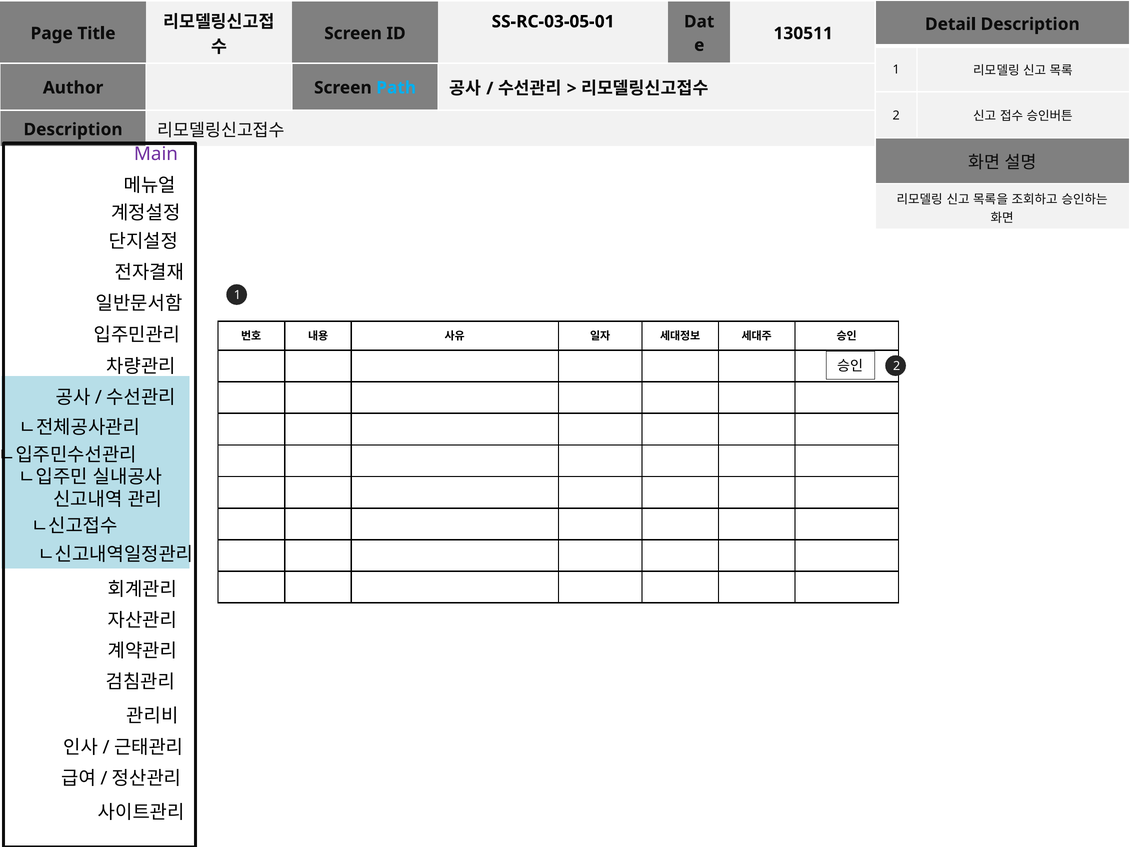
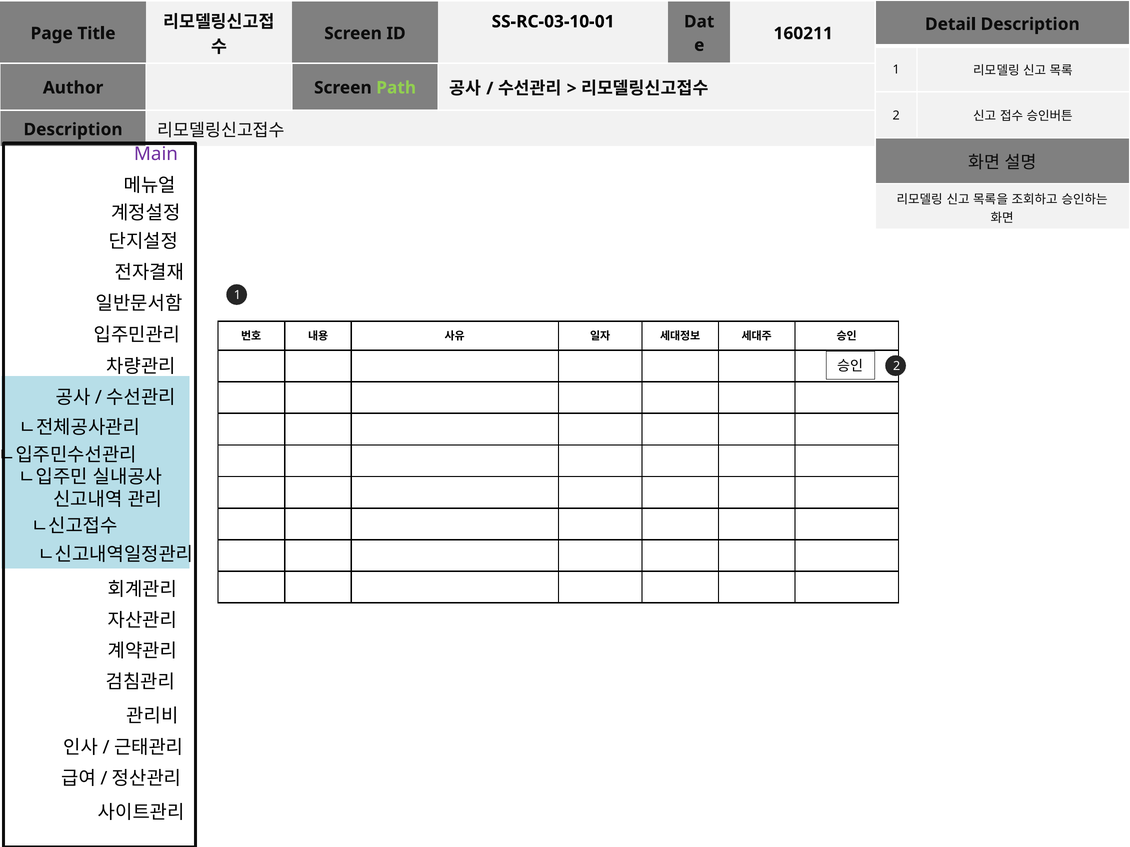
SS-RC-03-05-01: SS-RC-03-05-01 -> SS-RC-03-10-01 (553, 22)
130511: 130511 -> 160211 (803, 33)
Path colour: light blue -> light green (396, 88)
